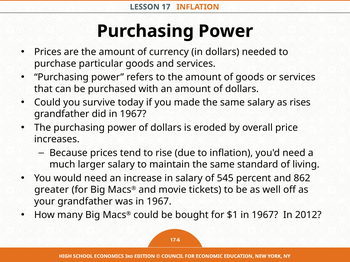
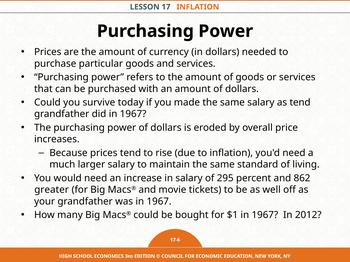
as rises: rises -> tend (300, 103)
545: 545 -> 295 (225, 178)
